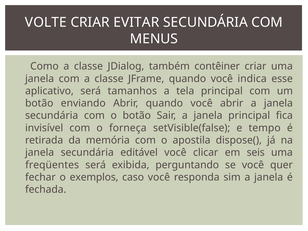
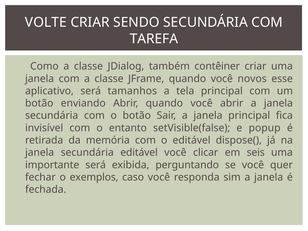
EVITAR: EVITAR -> SENDO (136, 22)
MENUS: MENUS -> TAREFA (154, 39)
indica: indica -> novos (252, 79)
forneça: forneça -> entanto (128, 128)
tempo: tempo -> popup (265, 128)
o apostila: apostila -> editável (192, 140)
freqüentes: freqüentes -> importante (52, 165)
